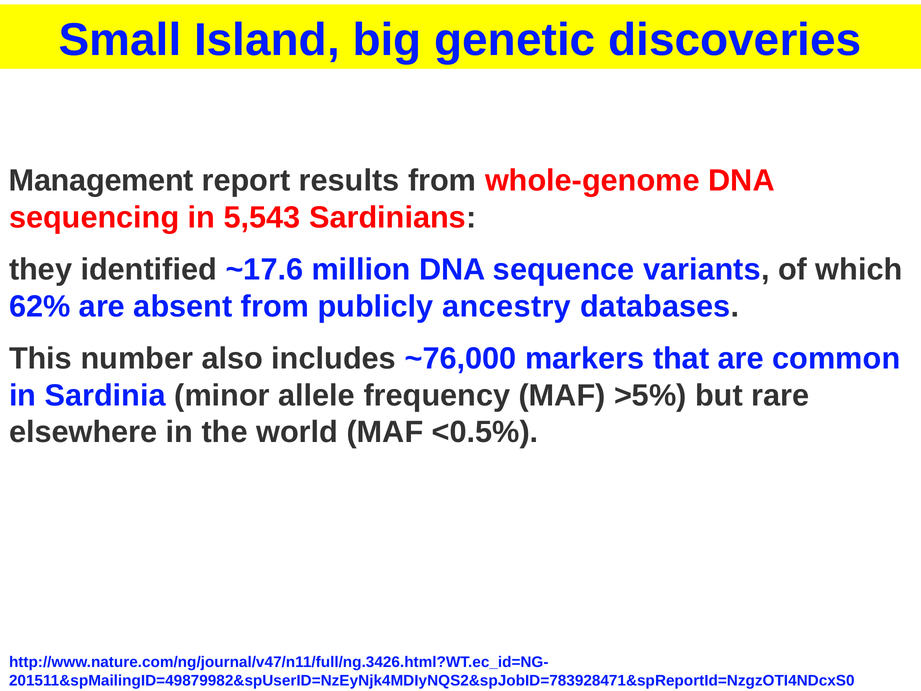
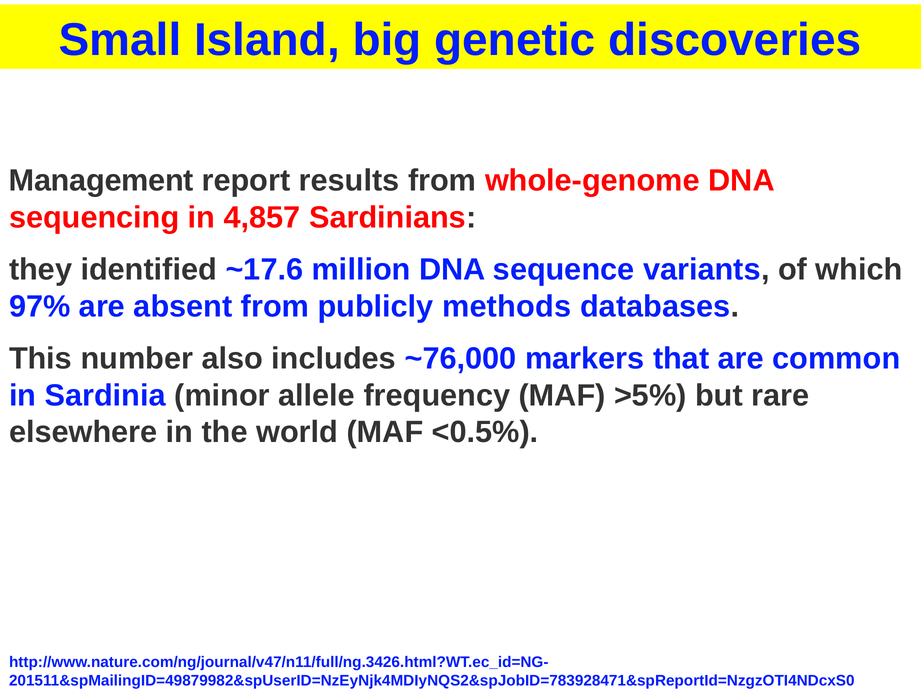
5,543: 5,543 -> 4,857 (262, 217)
62%: 62% -> 97% (40, 306)
ancestry: ancestry -> methods (507, 306)
